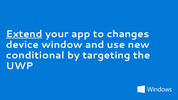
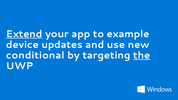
changes: changes -> example (128, 34)
window: window -> updates (62, 45)
the underline: none -> present (142, 55)
